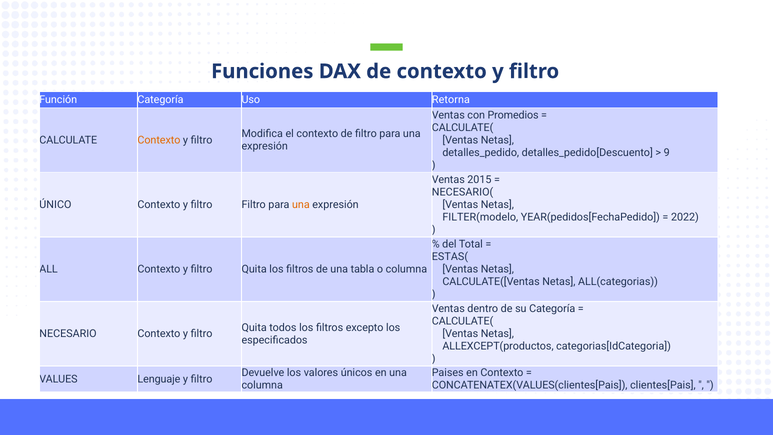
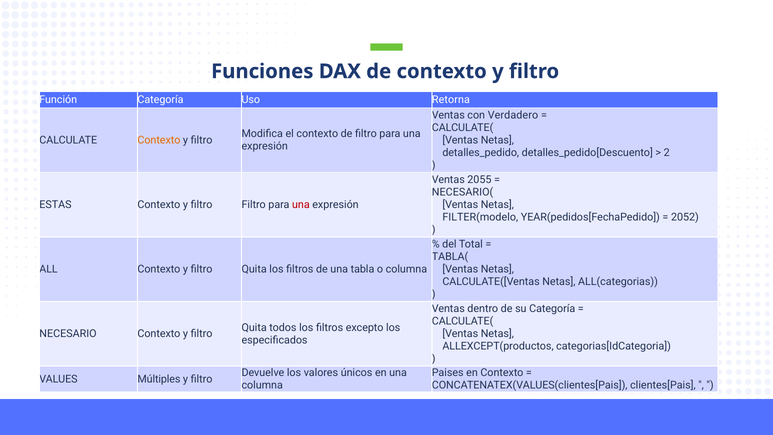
Promedios: Promedios -> Verdadero (513, 115)
9: 9 -> 2 (667, 153)
2015: 2015 -> 2055 (479, 180)
ÚNICO: ÚNICO -> ESTAS (55, 205)
una colour: orange -> red (301, 205)
2022: 2022 -> 2052 (685, 217)
ESTAS(: ESTAS( -> TABLA( (450, 257)
Lenguaje: Lenguaje -> Múltiples (159, 379)
